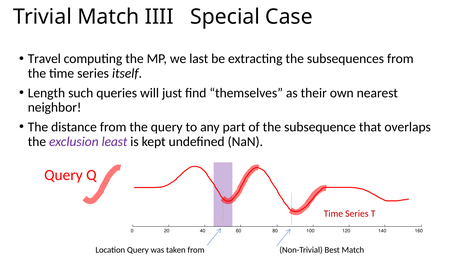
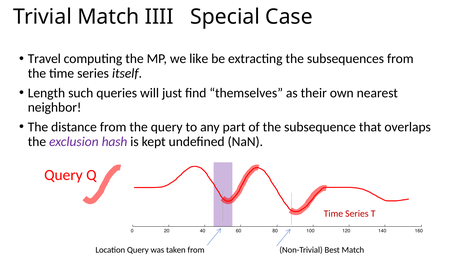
last: last -> like (199, 59)
least: least -> hash (115, 141)
